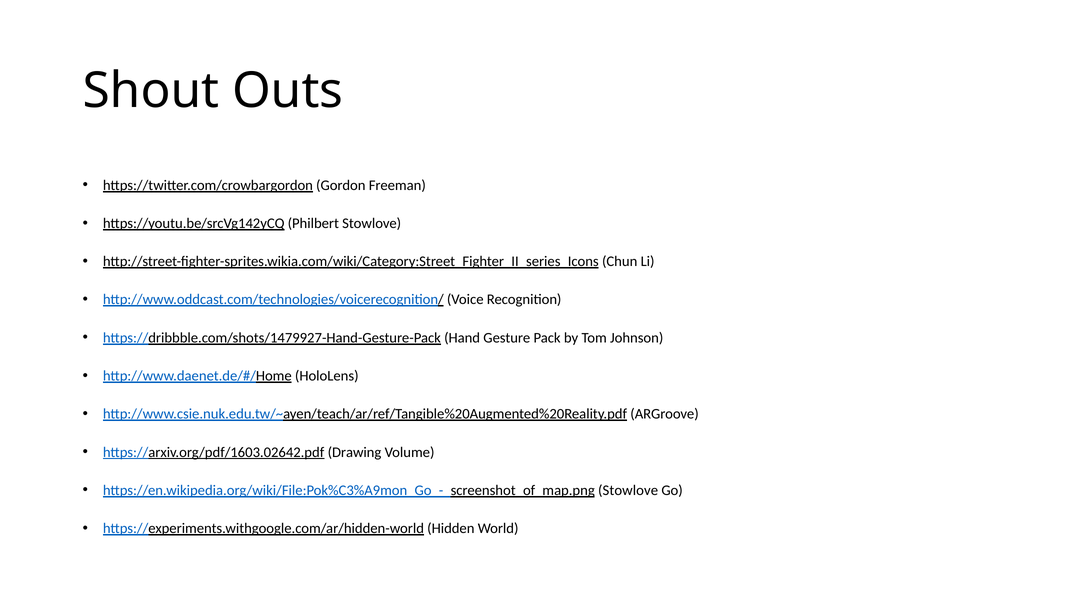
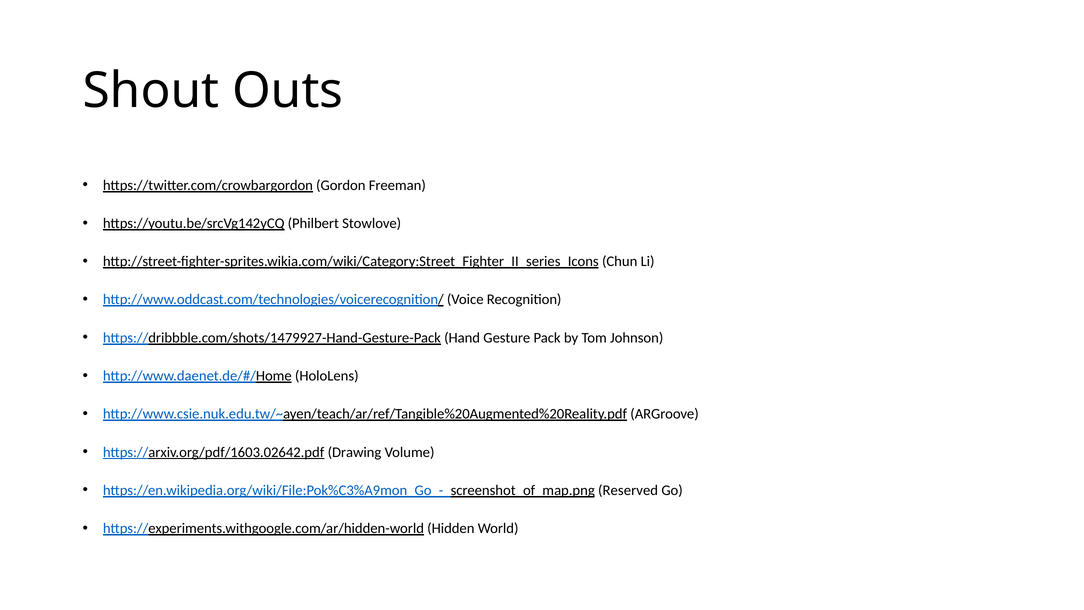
https://en.wikipedia.org/wiki/File:Pok%C3%A9mon_Go_-_screenshot_of_map.png Stowlove: Stowlove -> Reserved (628, 490)
